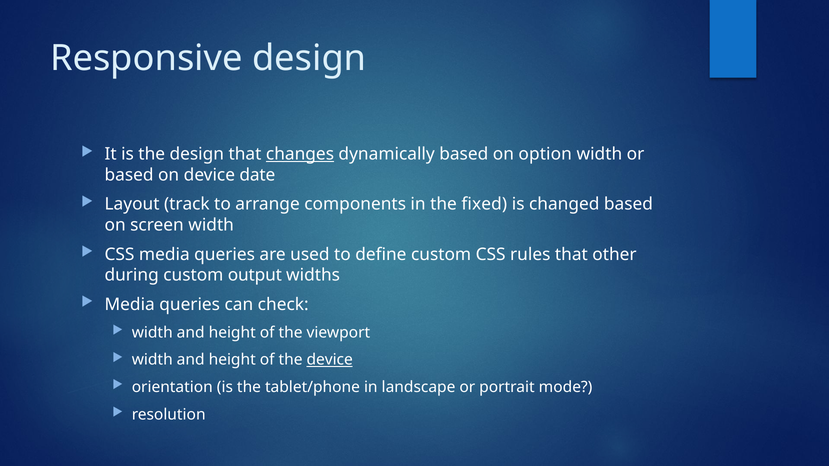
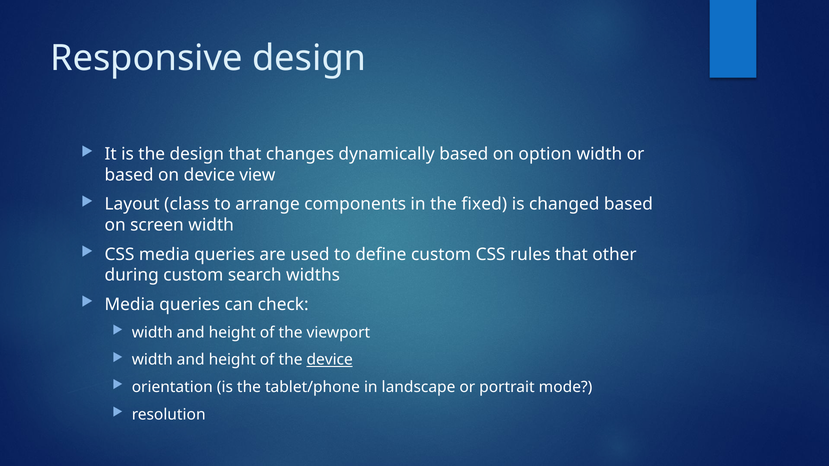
changes underline: present -> none (300, 154)
date: date -> view (257, 175)
track: track -> class (187, 204)
output: output -> search (255, 275)
